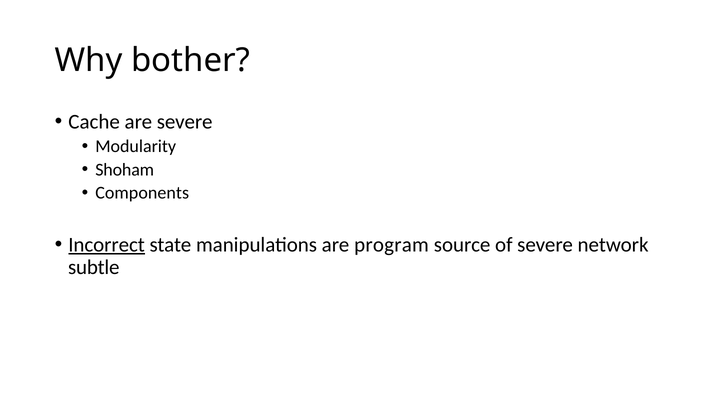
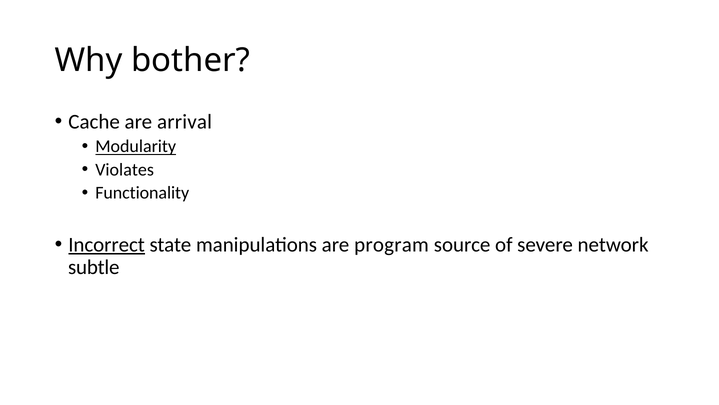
are severe: severe -> arrival (185, 122)
Modularity underline: none -> present (136, 146)
Shoham: Shoham -> Violates (125, 169)
Components: Components -> Functionality (142, 193)
